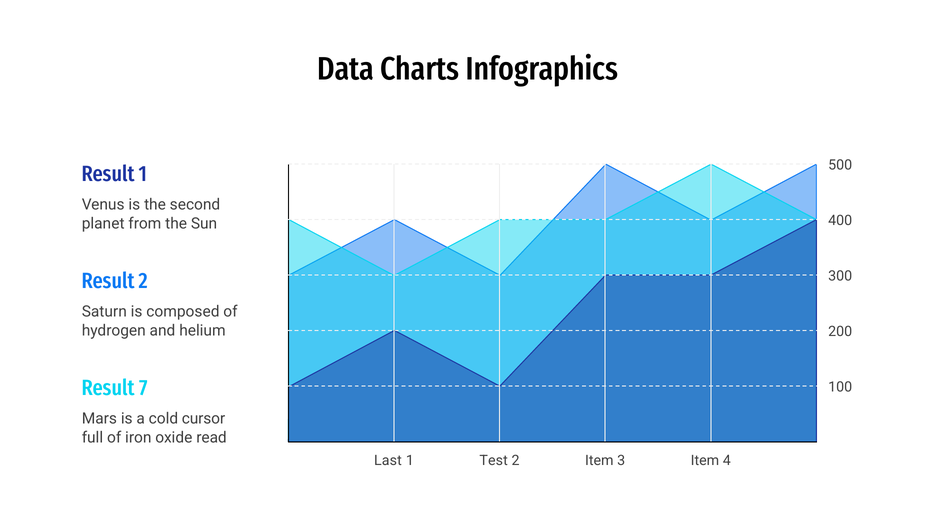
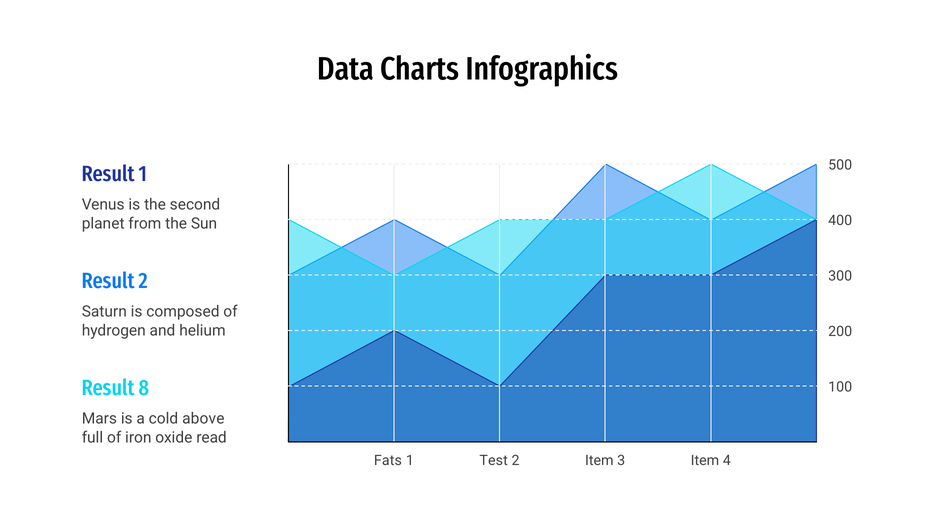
7: 7 -> 8 (144, 388)
cursor: cursor -> above (203, 419)
Last: Last -> Fats (388, 461)
